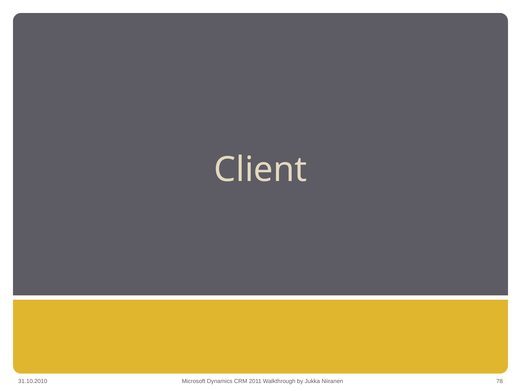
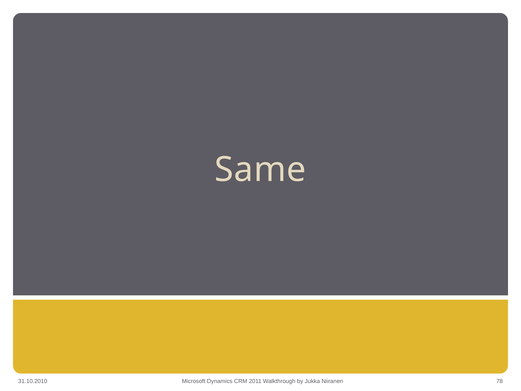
Client: Client -> Same (260, 170)
